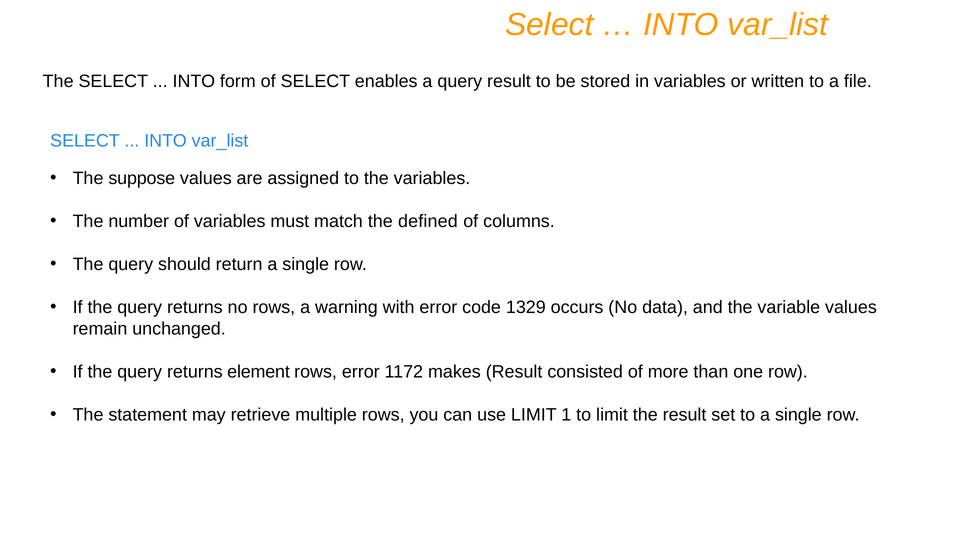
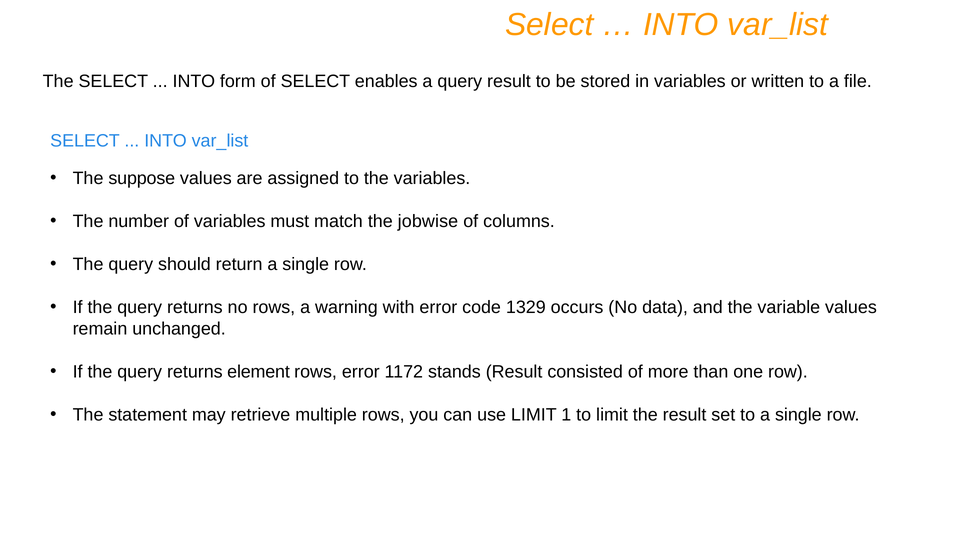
defined: defined -> jobwise (428, 222)
makes: makes -> stands (454, 372)
